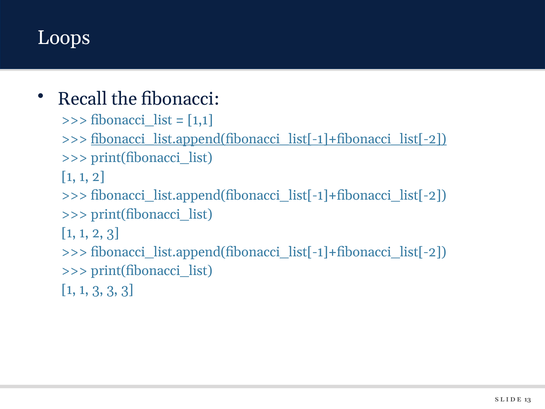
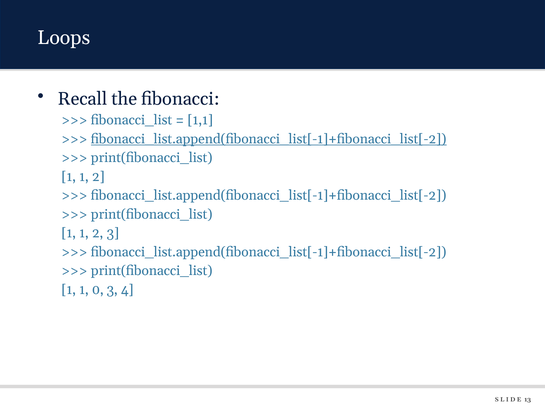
1 3: 3 -> 0 (98, 289)
3: 3 -> 4 (127, 289)
